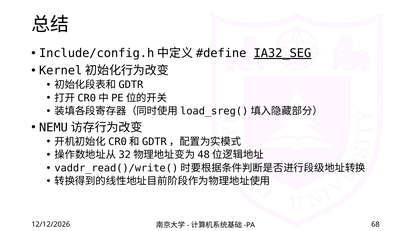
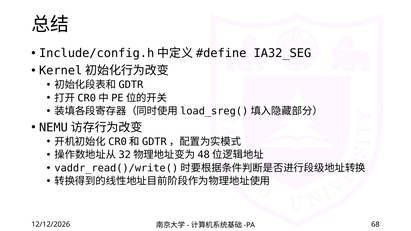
IA32_SEG underline: present -> none (282, 53)
